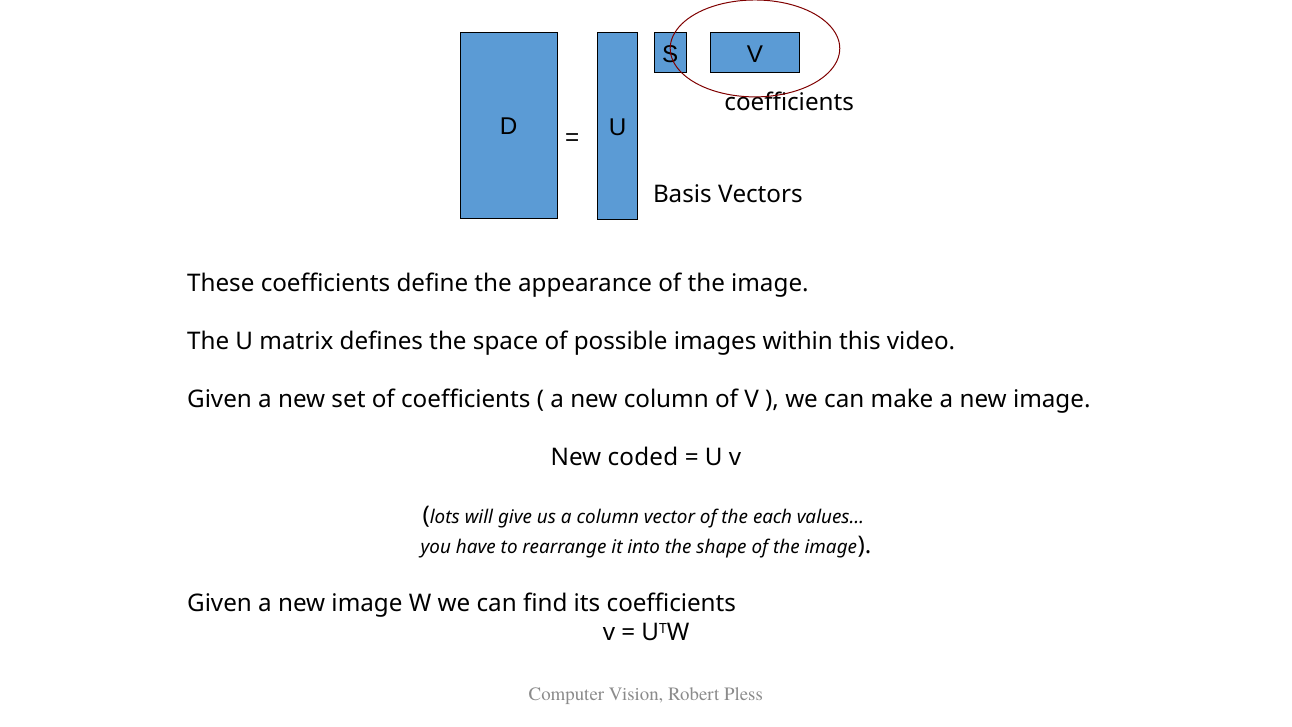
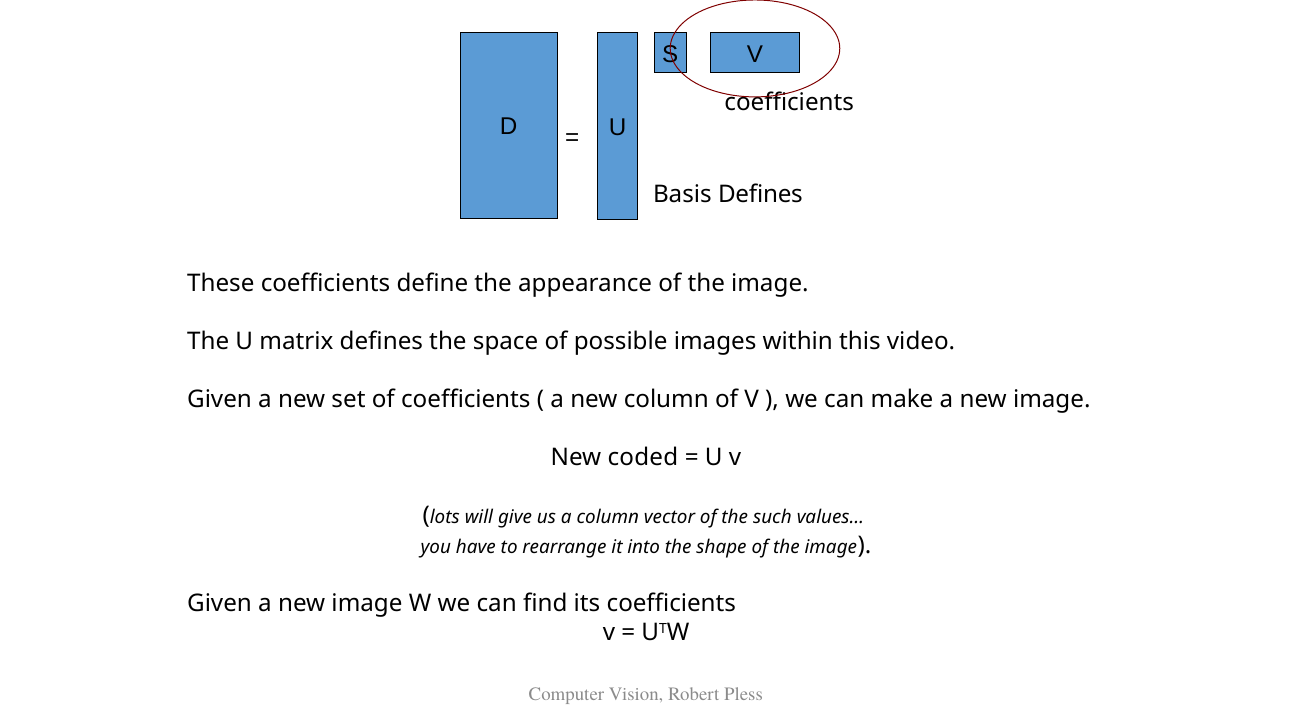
Basis Vectors: Vectors -> Defines (760, 195)
each: each -> such (772, 518)
